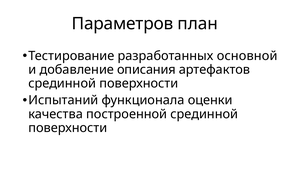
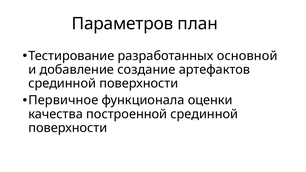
описания: описания -> создание (146, 70)
Испытаний: Испытаний -> Первичное (63, 100)
